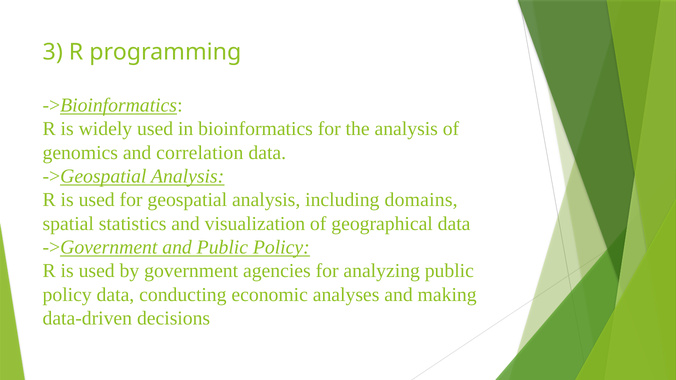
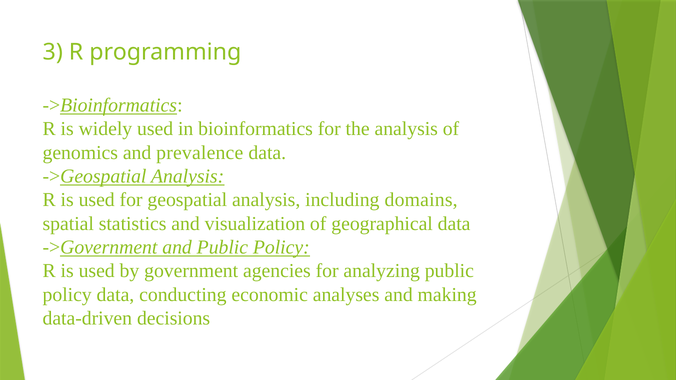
correlation: correlation -> prevalence (200, 153)
